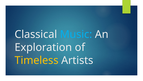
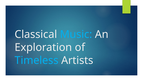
Timeless colour: yellow -> light blue (37, 60)
